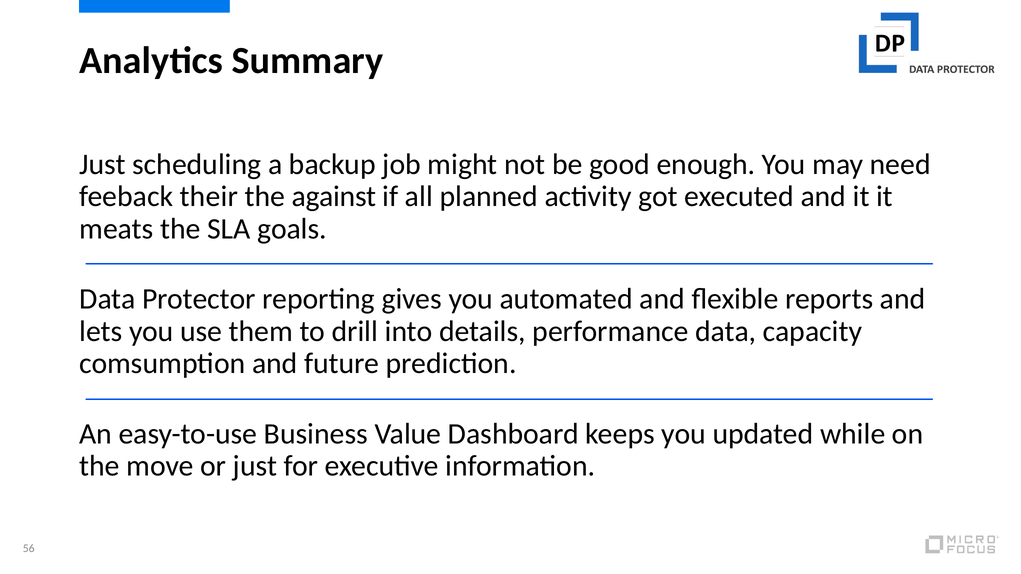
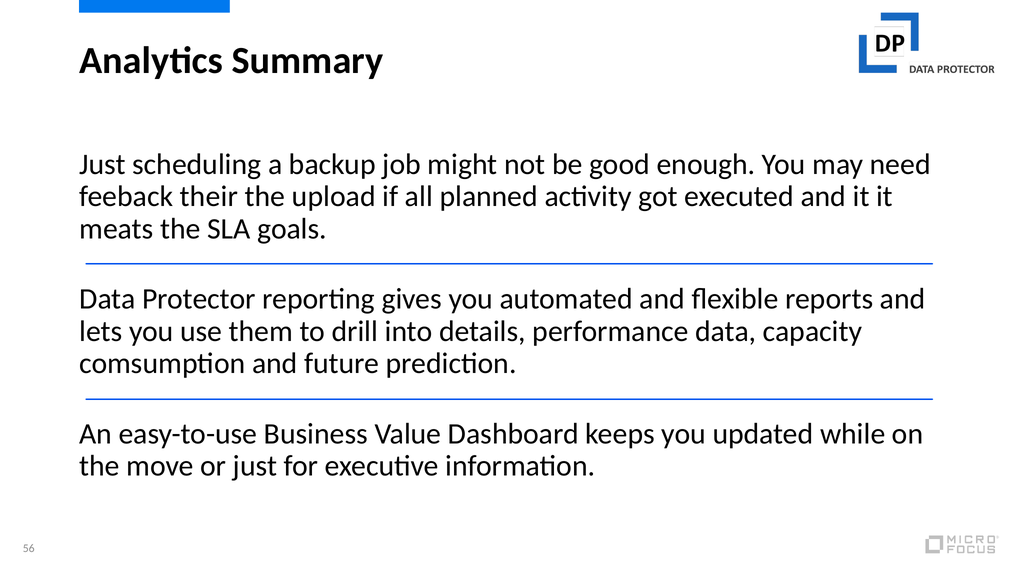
against: against -> upload (334, 197)
